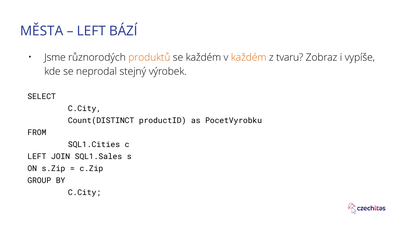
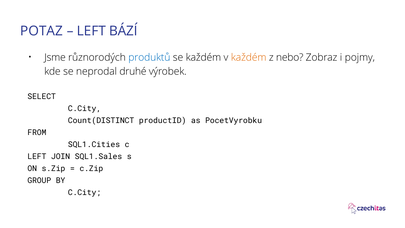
MĚSTA: MĚSTA -> POTAZ (42, 31)
produktů colour: orange -> blue (149, 57)
tvaru: tvaru -> nebo (290, 57)
vypíše: vypíše -> pojmy (360, 57)
stejný: stejný -> druhé (133, 71)
